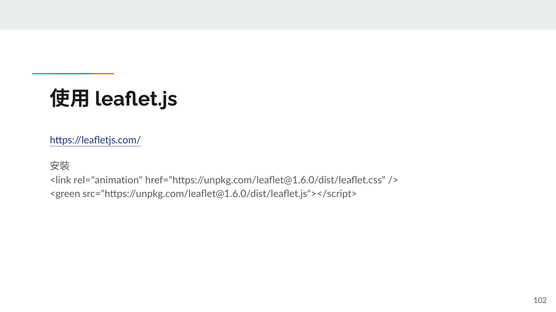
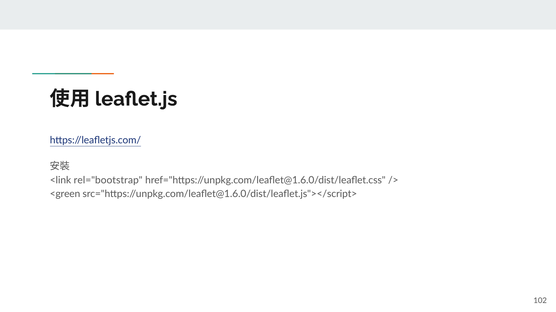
rel="animation: rel="animation -> rel="bootstrap (108, 181)
